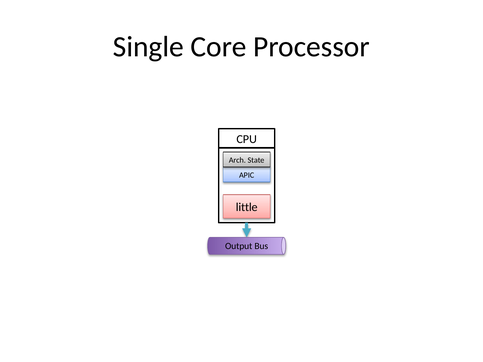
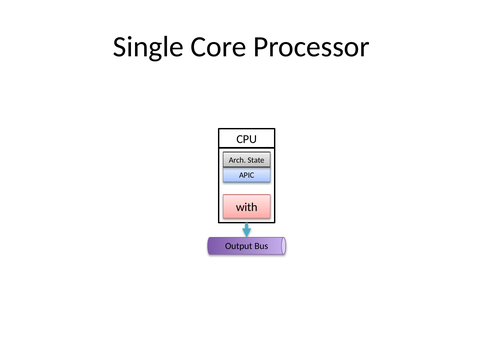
little: little -> with (247, 207)
